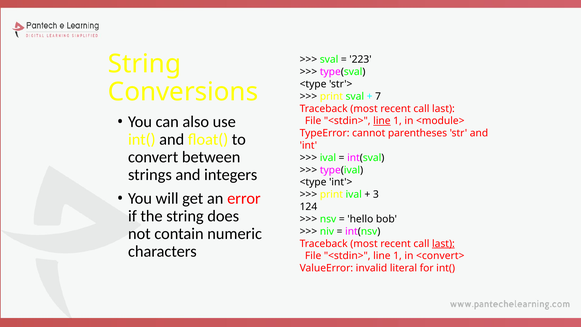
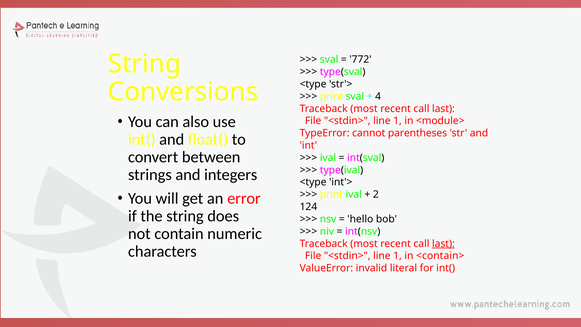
223: 223 -> 772 (360, 60)
7: 7 -> 4 (378, 96)
line underline: present -> none (382, 121)
3: 3 -> 2 (376, 194)
<convert>: <convert> -> <contain> (440, 256)
